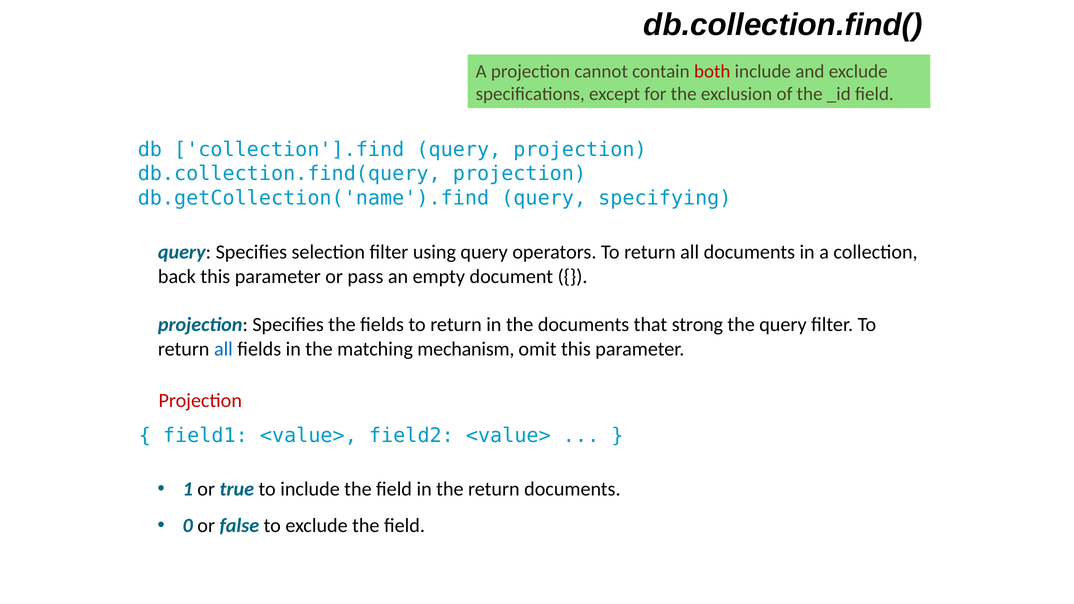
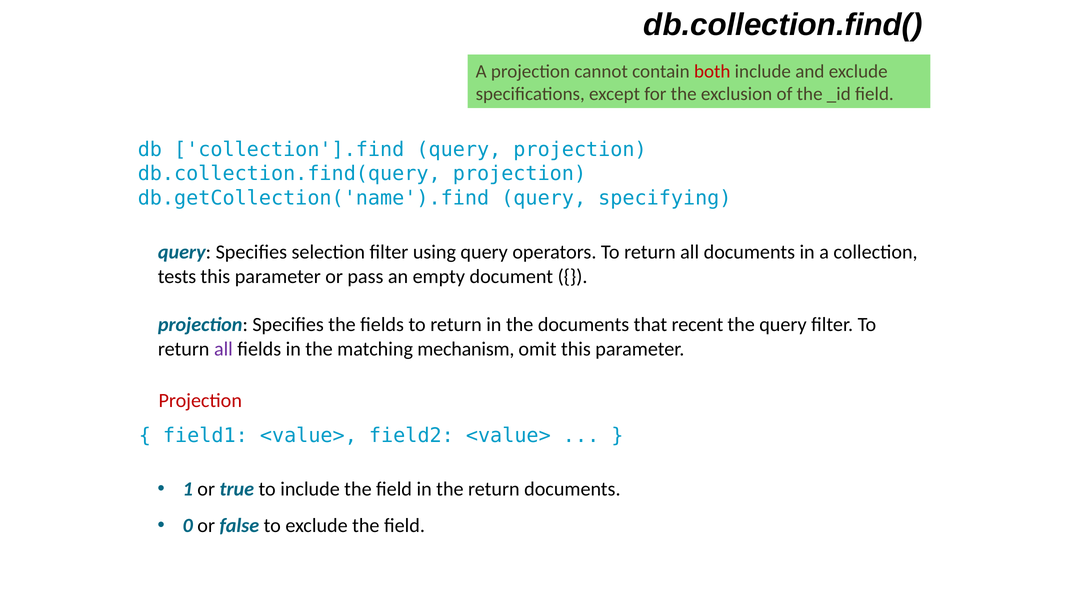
back: back -> tests (177, 276)
strong: strong -> recent (697, 325)
all colour: blue -> purple (223, 349)
